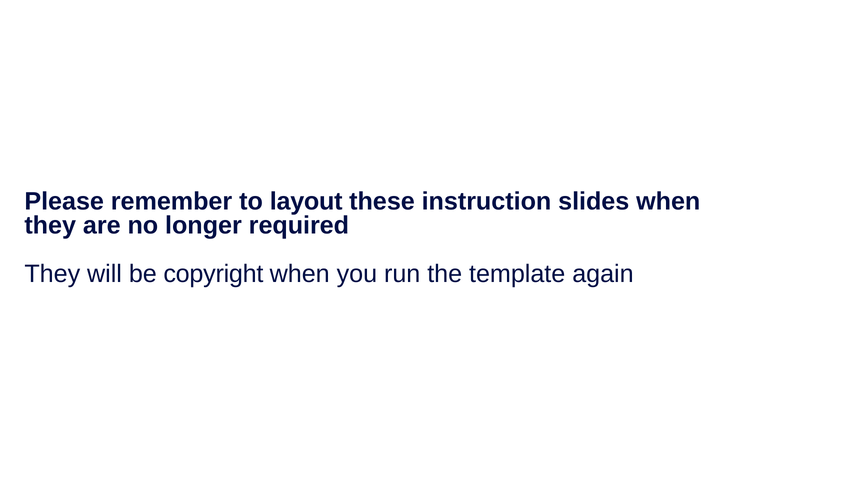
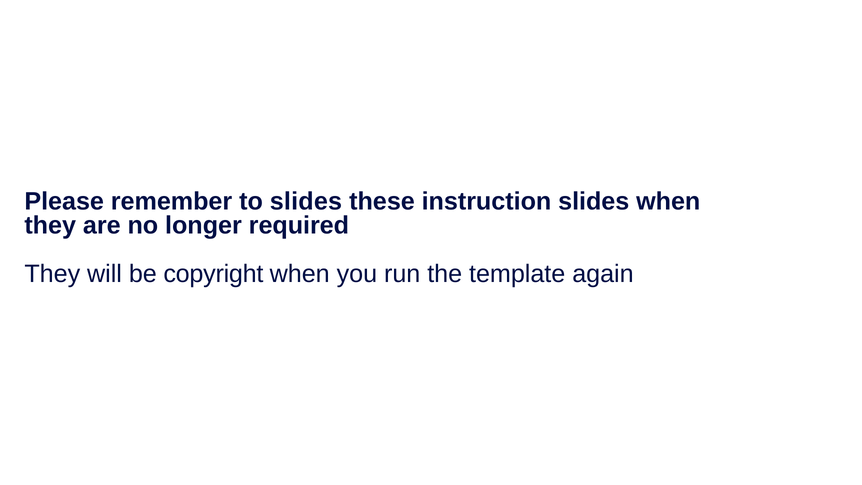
to layout: layout -> slides (306, 201)
